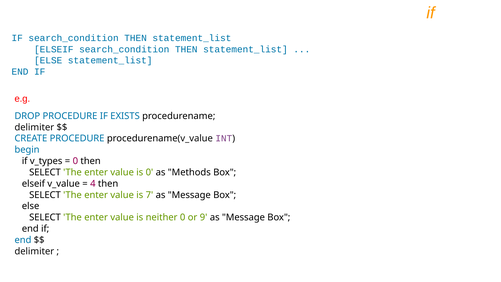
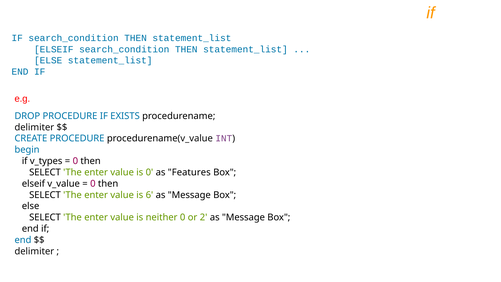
Methods: Methods -> Features (189, 172)
4: 4 -> 0 (93, 184)
7: 7 -> 6 (149, 195)
9: 9 -> 2 (204, 217)
